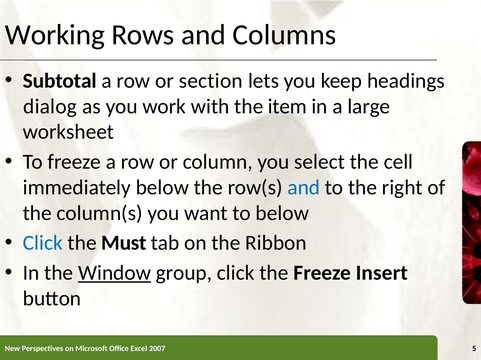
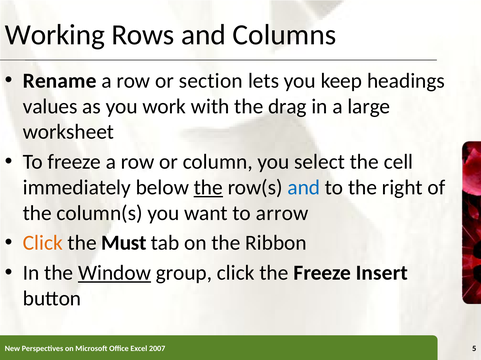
Subtotal: Subtotal -> Rename (60, 81)
dialog: dialog -> values (50, 107)
item: item -> drag (287, 107)
the underline: none -> present (208, 188)
to below: below -> arrow (282, 213)
Click colour: blue -> orange (43, 243)
